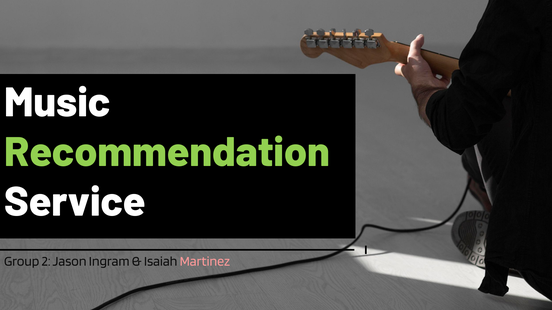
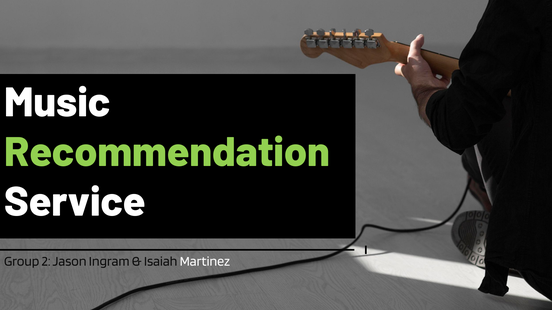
Martinez colour: pink -> white (205, 262)
